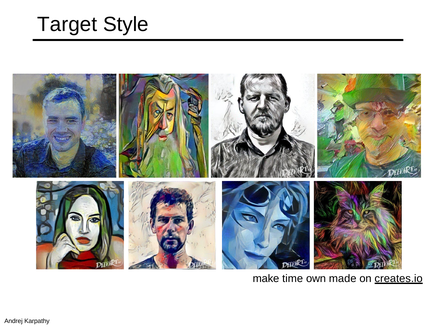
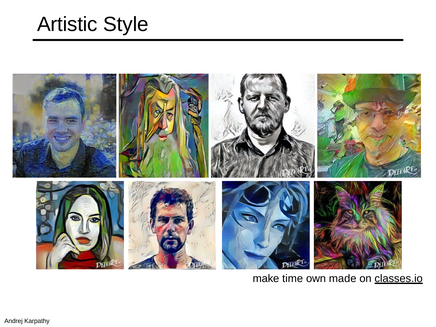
Target: Target -> Artistic (67, 25)
creates.io: creates.io -> classes.io (399, 278)
